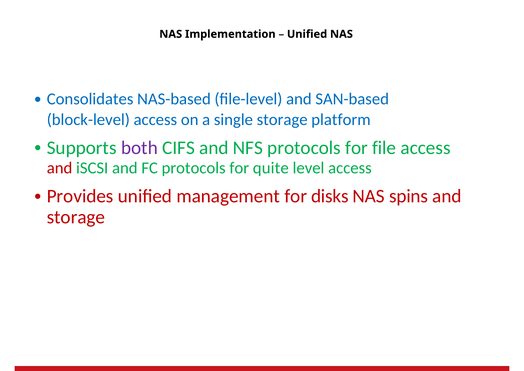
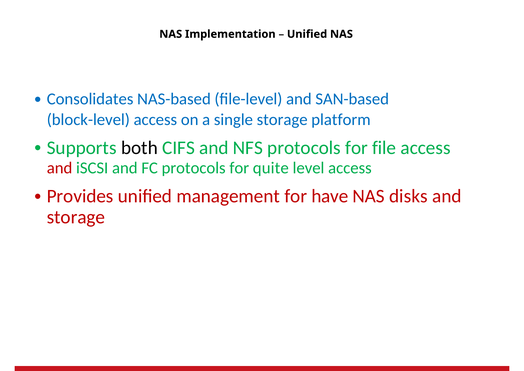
both colour: purple -> black (139, 148)
disks: disks -> have (330, 196)
spins: spins -> disks (408, 196)
